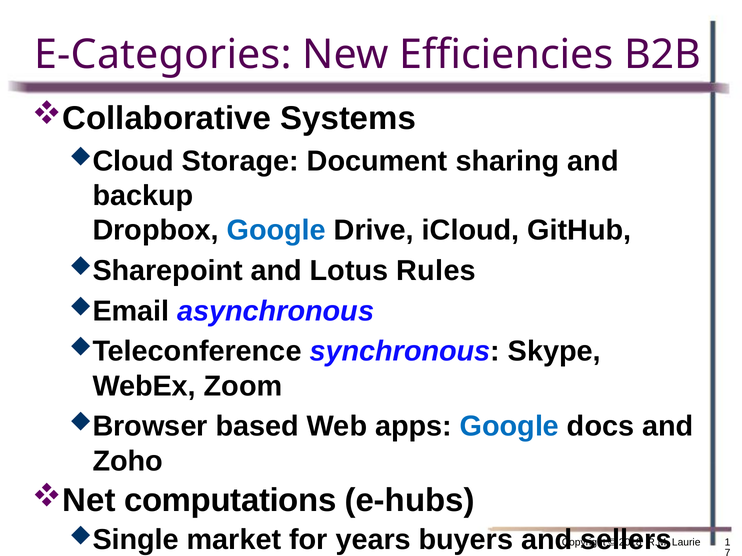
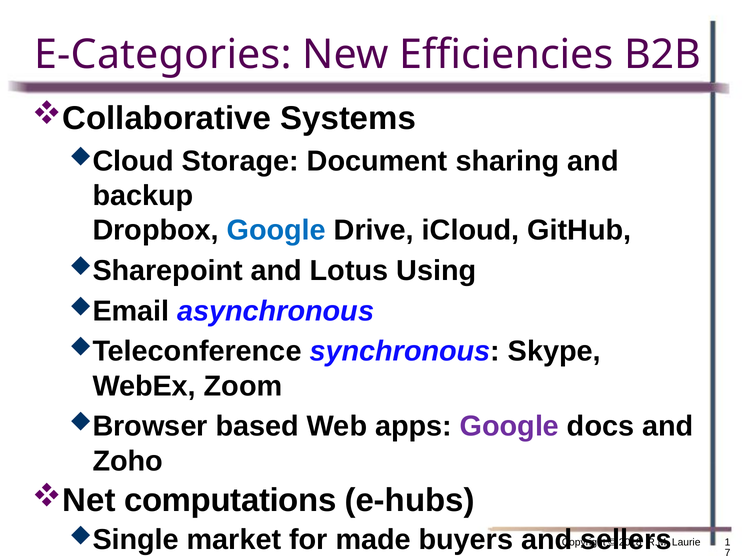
Rules: Rules -> Using (436, 271)
Google colour: blue -> purple (509, 427)
years: years -> made (373, 540)
